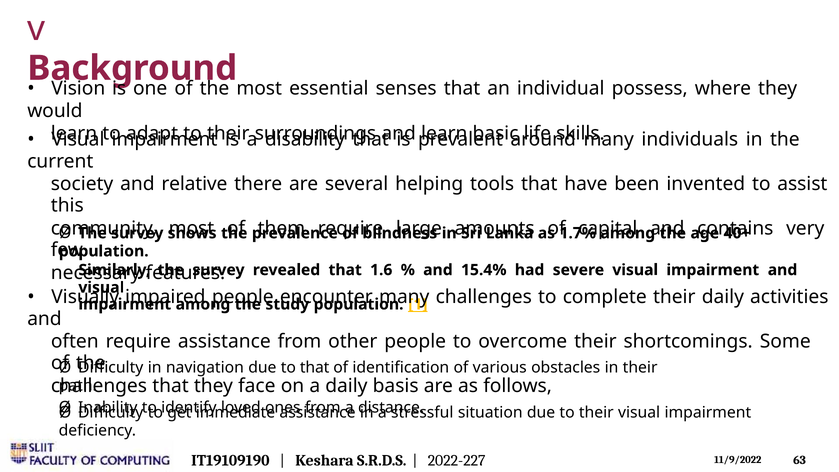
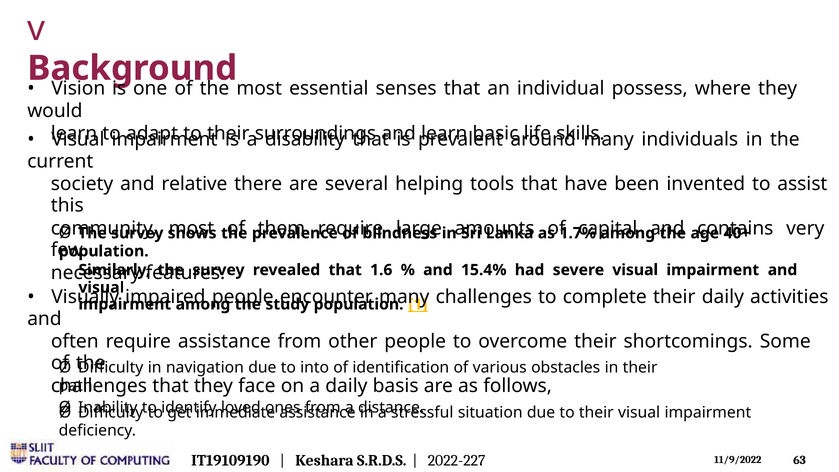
to that: that -> into (315, 367)
